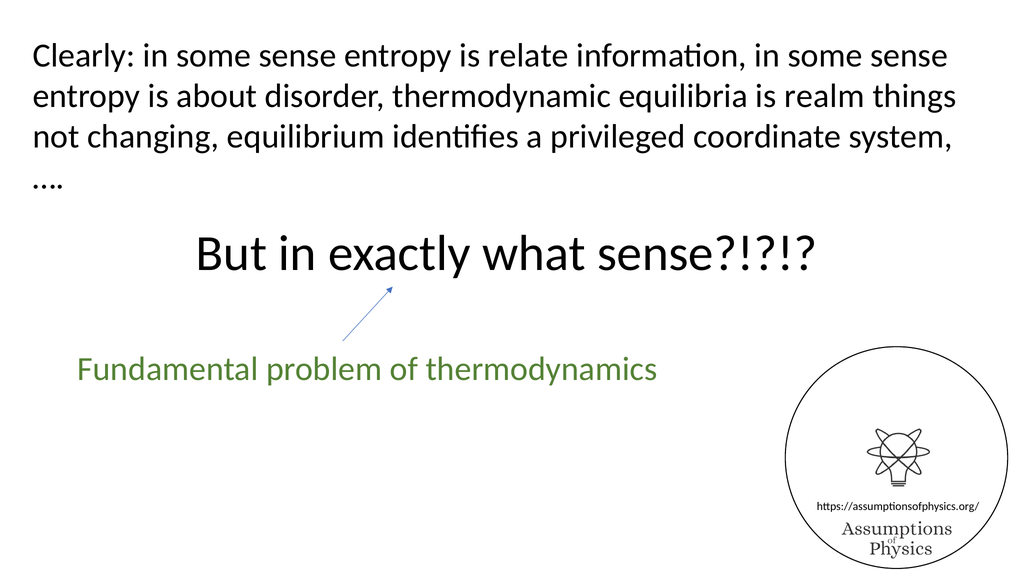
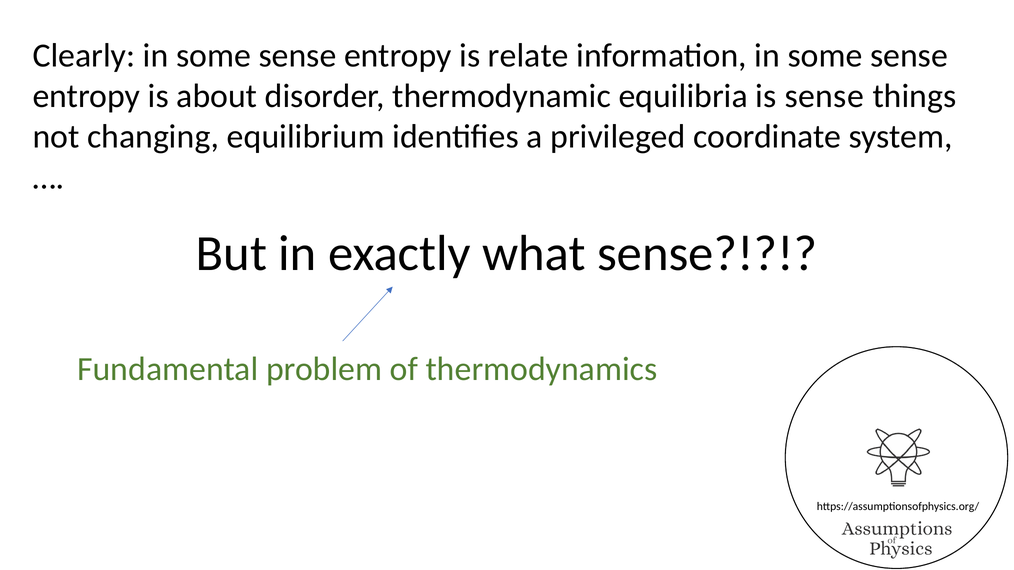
is realm: realm -> sense (824, 96)
